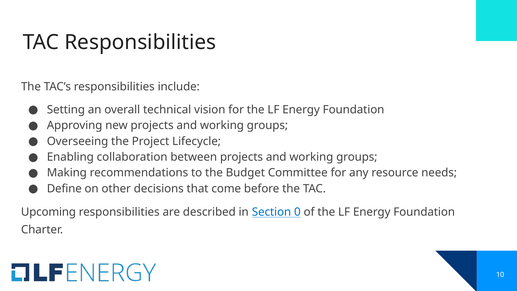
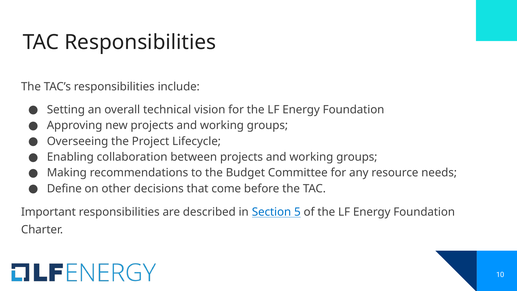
Upcoming: Upcoming -> Important (48, 212)
0: 0 -> 5 (297, 212)
